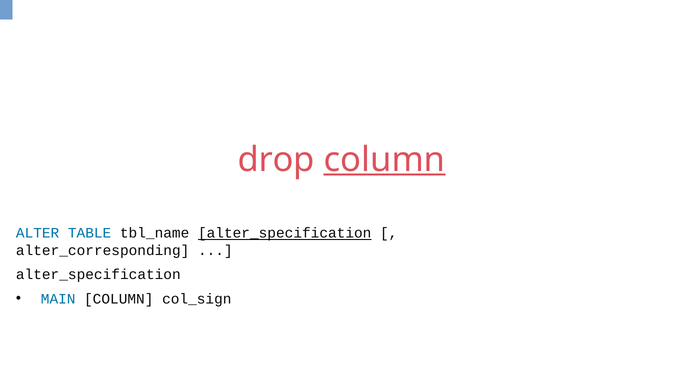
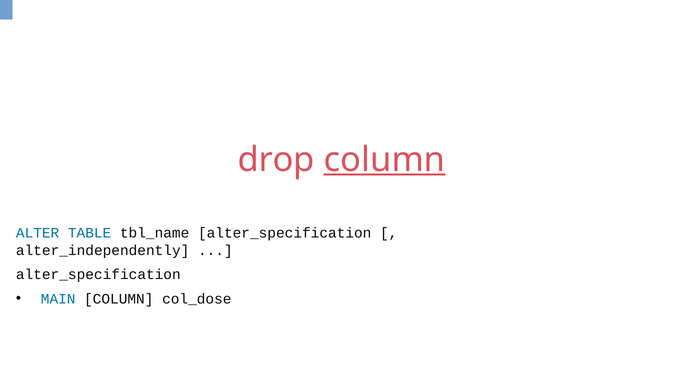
alter_specification underline: present -> none (285, 233)
alter_corresponding: alter_corresponding -> alter_independently (103, 251)
col_sign: col_sign -> col_dose (197, 299)
